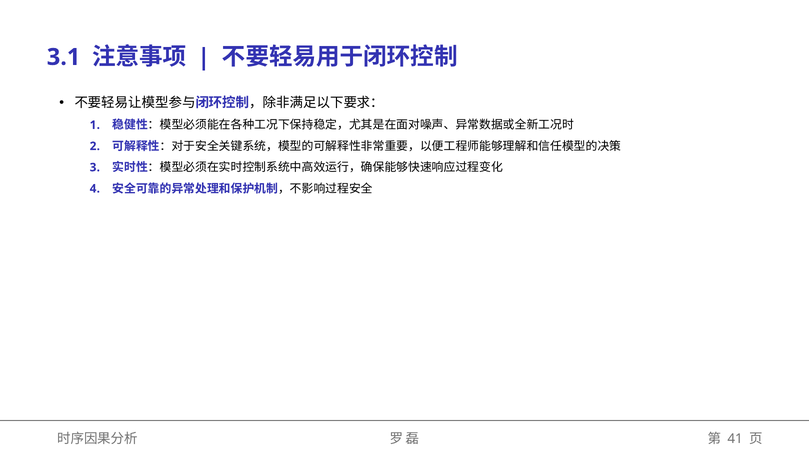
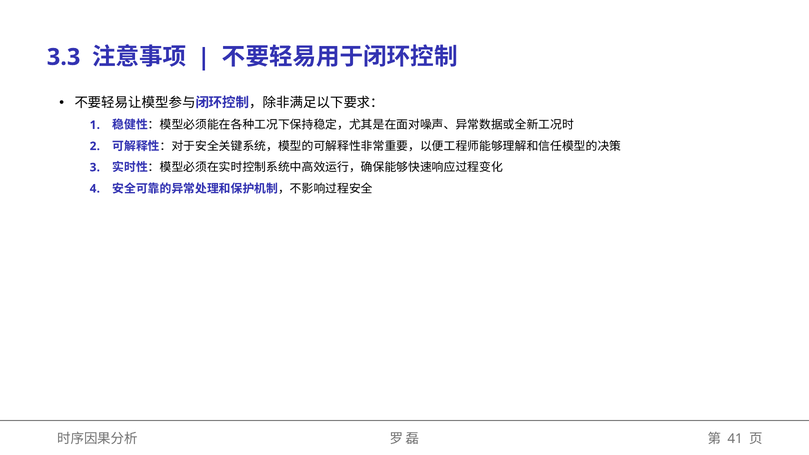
3.1: 3.1 -> 3.3 (64, 57)
